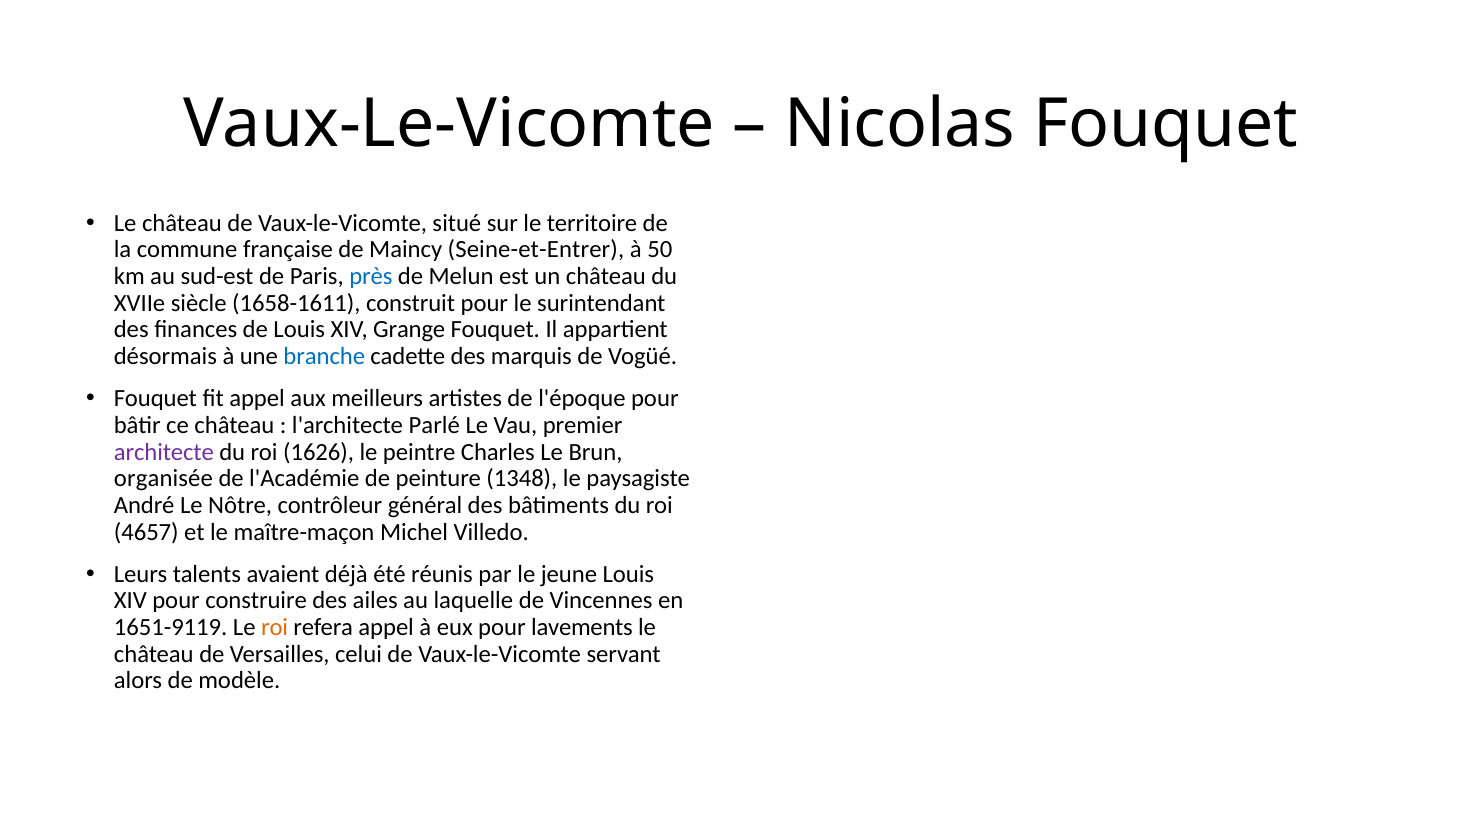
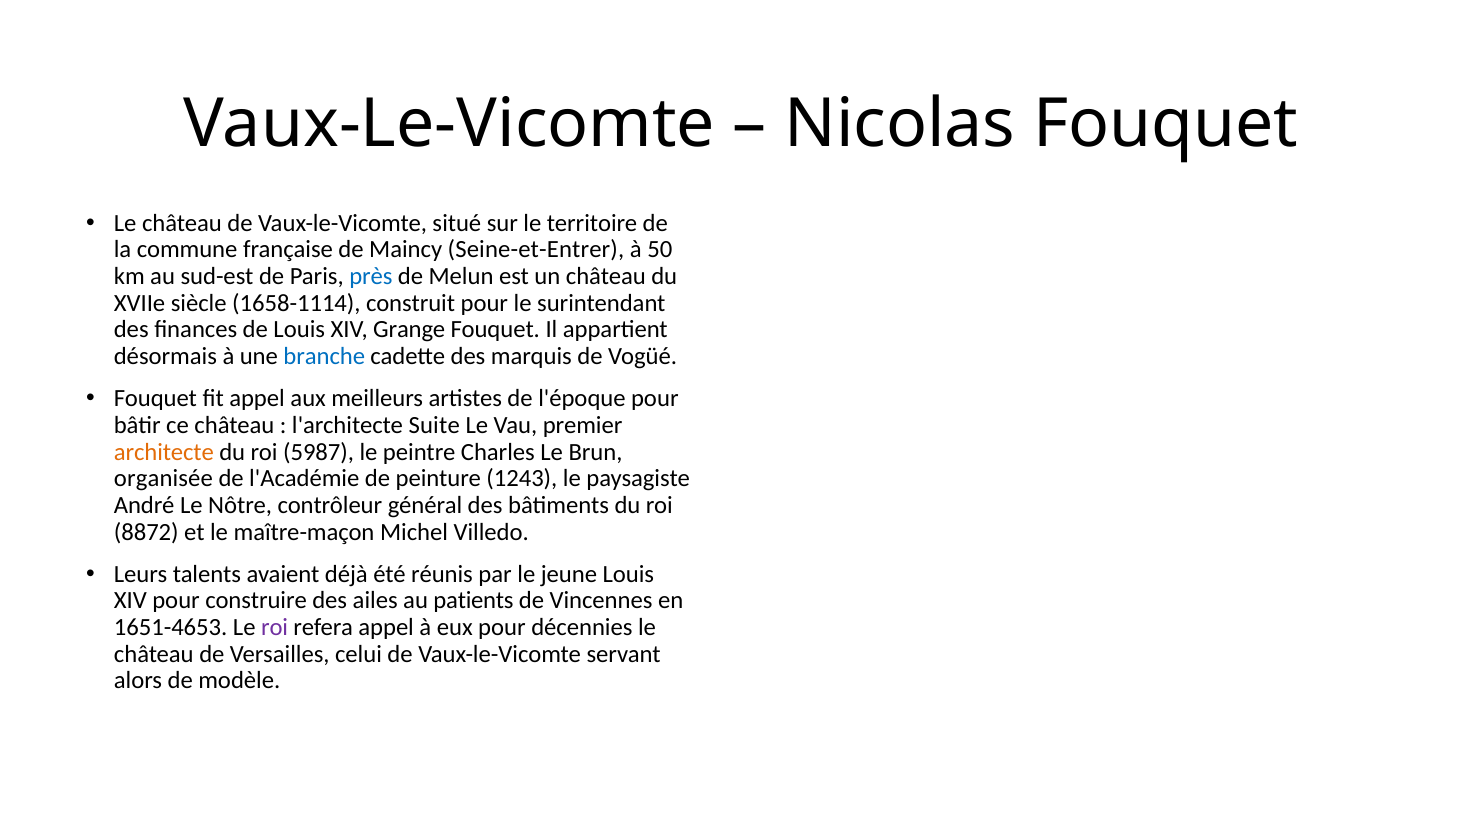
1658-1611: 1658-1611 -> 1658-1114 (296, 303)
Parlé: Parlé -> Suite (434, 425)
architecte colour: purple -> orange (164, 452)
1626: 1626 -> 5987 (319, 452)
1348: 1348 -> 1243 (522, 479)
4657: 4657 -> 8872 (146, 532)
laquelle: laquelle -> patients (474, 601)
1651-9119: 1651-9119 -> 1651-4653 (171, 627)
roi colour: orange -> purple (275, 627)
lavements: lavements -> décennies (582, 627)
